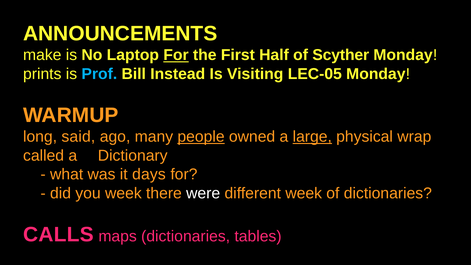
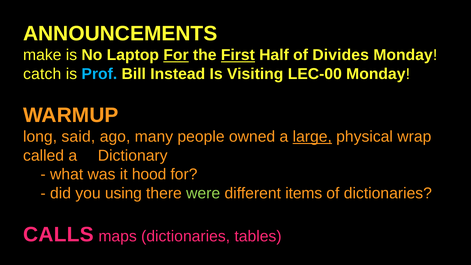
First underline: none -> present (238, 55)
Scyther: Scyther -> Divides (341, 55)
prints: prints -> catch (42, 74)
LEC-05: LEC-05 -> LEC-00 (315, 74)
people underline: present -> none (201, 137)
days: days -> hood (149, 174)
you week: week -> using (123, 193)
were colour: white -> light green (203, 193)
different week: week -> items (304, 193)
